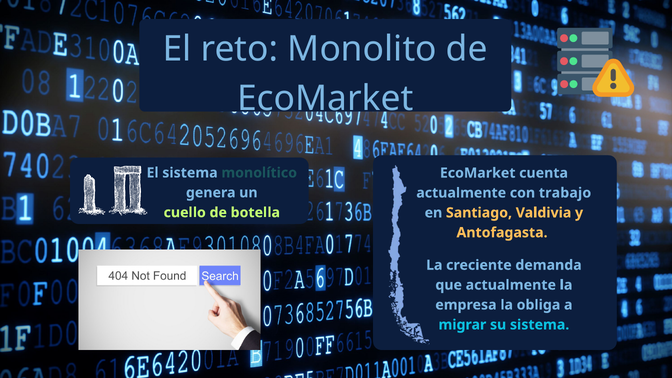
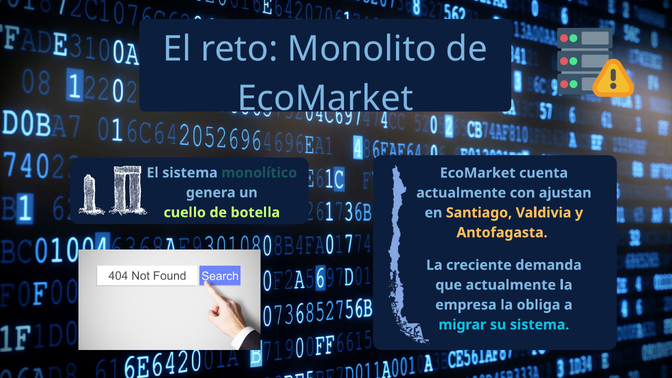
trabajo: trabajo -> ajustan (565, 193)
